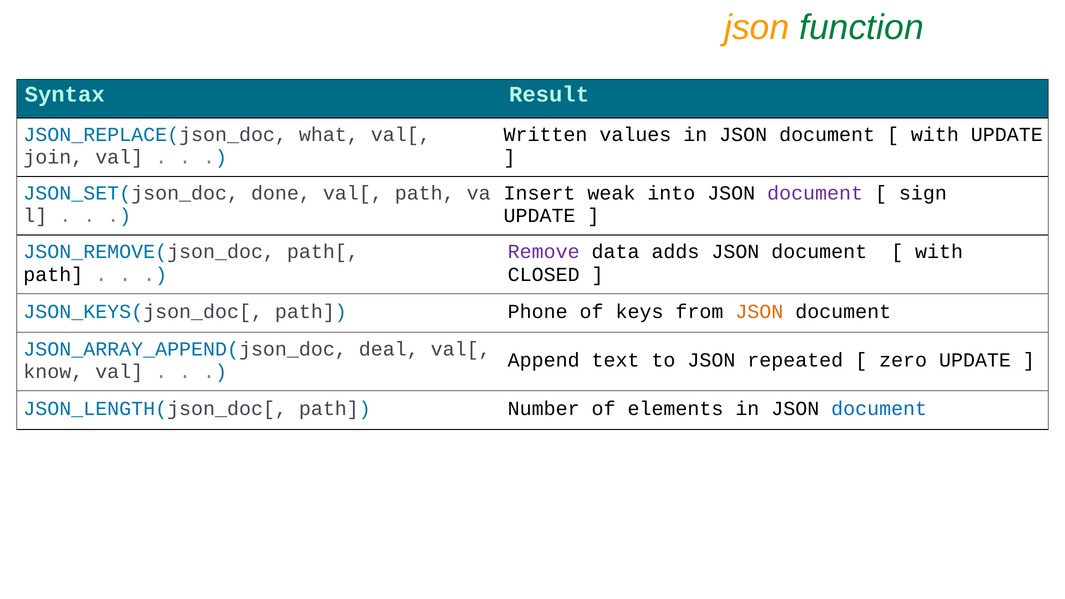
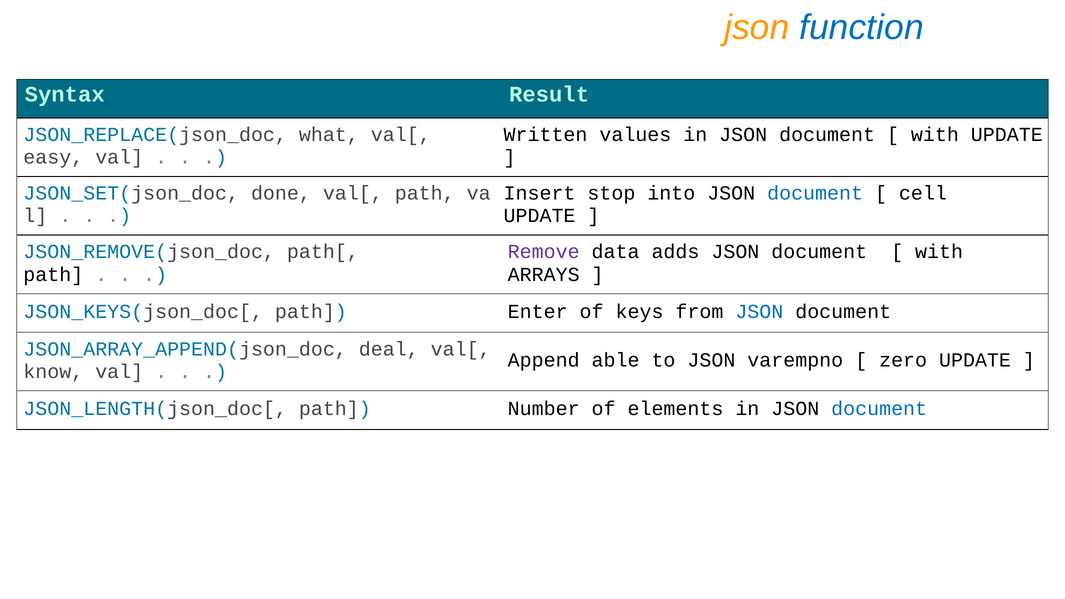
function colour: green -> blue (862, 28)
join: join -> easy (53, 157)
weak: weak -> stop (611, 193)
document colour: purple -> blue (815, 193)
sign: sign -> cell (923, 193)
CLOSED: CLOSED -> ARRAYS (544, 274)
Phone: Phone -> Enter (538, 312)
JSON colour: orange -> blue (759, 312)
text: text -> able (616, 360)
repeated: repeated -> varempno (795, 360)
